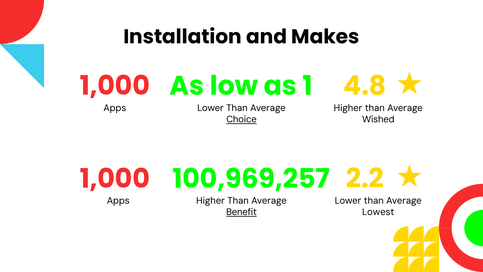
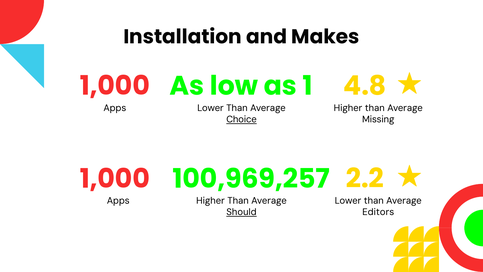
Wished: Wished -> Missing (378, 119)
Benefit: Benefit -> Should (241, 212)
Lowest: Lowest -> Editors (378, 212)
